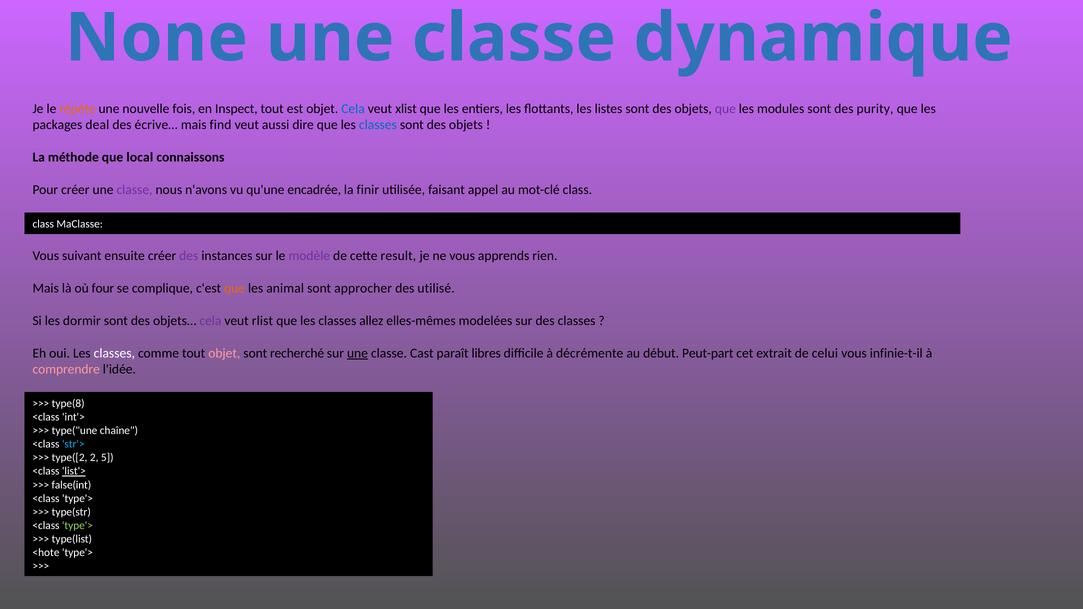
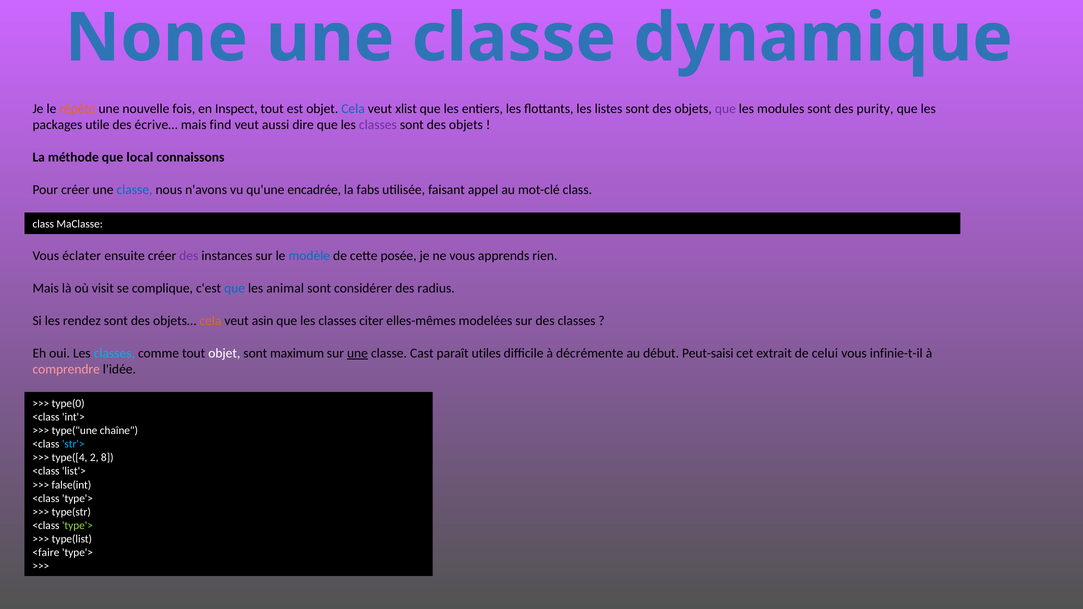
deal: deal -> utile (97, 125)
classes colour: blue -> purple (378, 125)
classe colour: purple -> blue (135, 190)
finir: finir -> fabs (368, 190)
suivant: suivant -> éclater (82, 256)
modèle colour: purple -> blue (309, 256)
result: result -> posée (399, 256)
four: four -> visit (103, 288)
que colour: orange -> blue (235, 288)
approcher: approcher -> considérer (363, 288)
utilisé: utilisé -> radius (436, 288)
dormir: dormir -> rendez (82, 321)
cela colour: purple -> orange (210, 321)
rlist: rlist -> asin (263, 321)
allez: allez -> citer (371, 321)
classes colour: white -> light blue (114, 353)
objet colour: pink -> white (224, 353)
recherché: recherché -> maximum (297, 353)
libres: libres -> utiles (486, 353)
Peut-part: Peut-part -> Peut-saisi (708, 353)
type(8: type(8 -> type(0 (68, 404)
type([2: type([2 -> type([4 (70, 458)
5: 5 -> 8 (107, 458)
list'> underline: present -> none (74, 471)
<hote: <hote -> <faire (46, 553)
